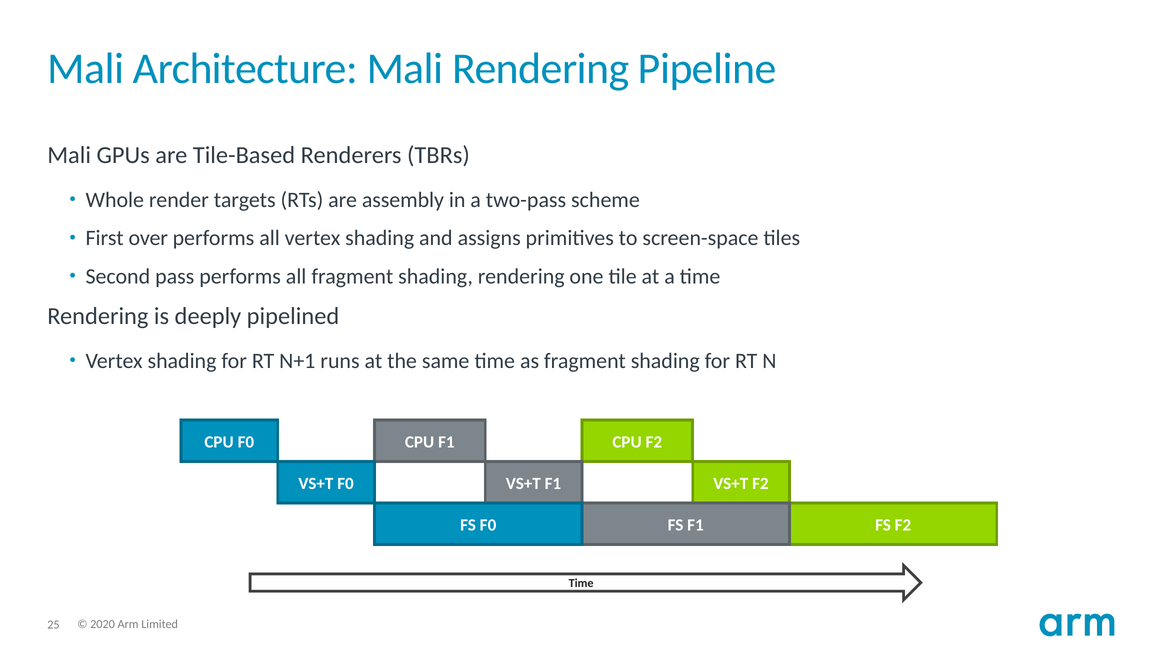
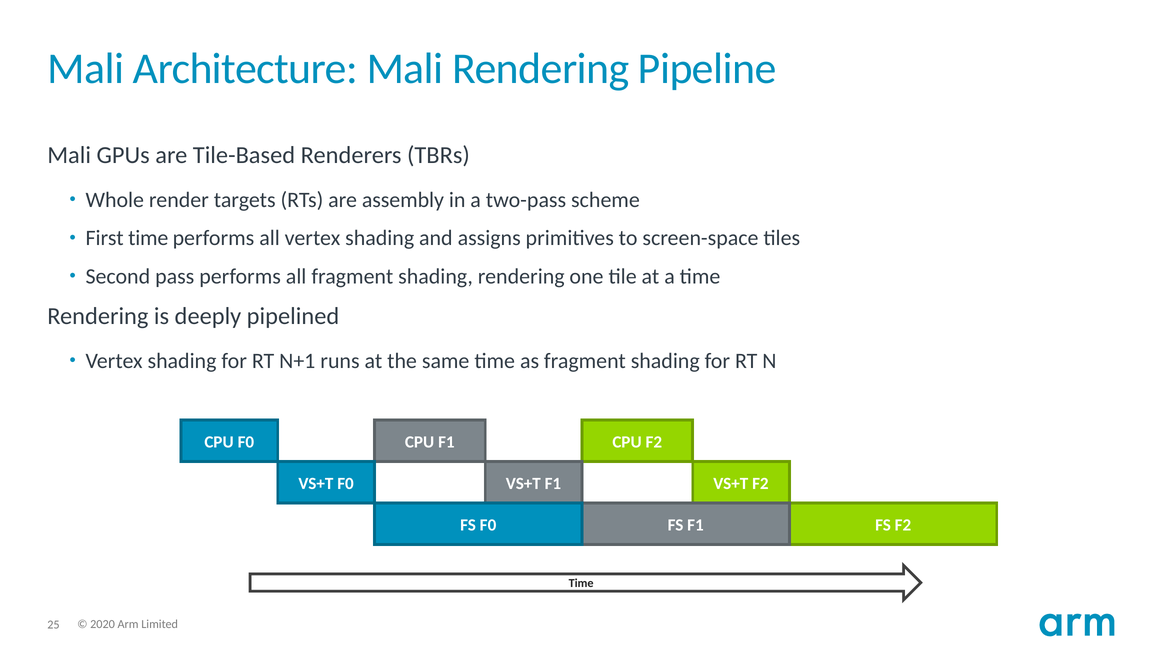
First over: over -> time (148, 238)
